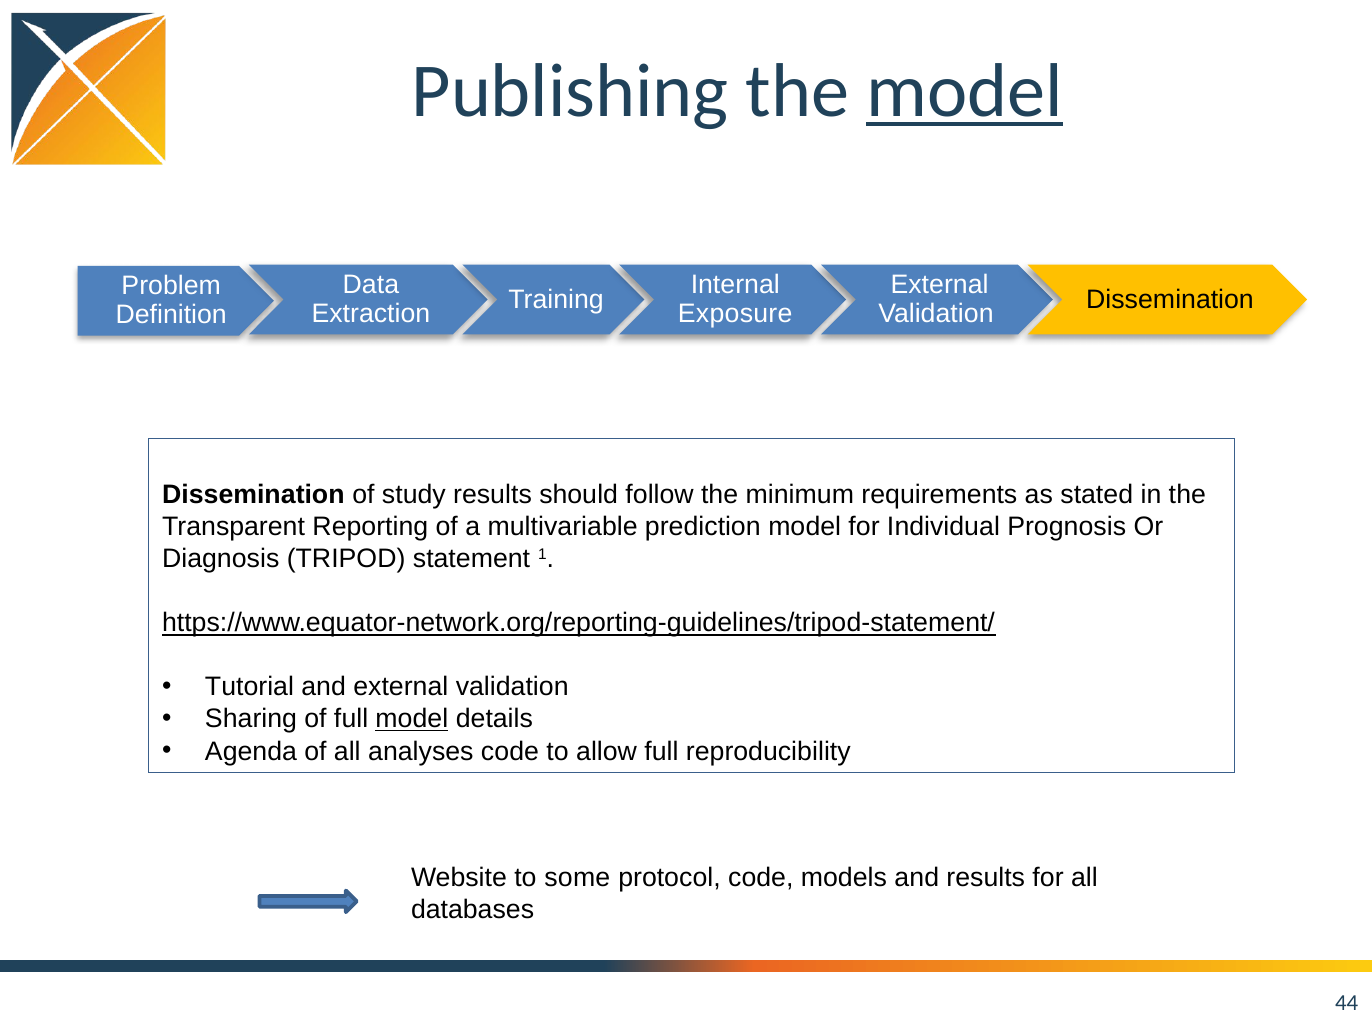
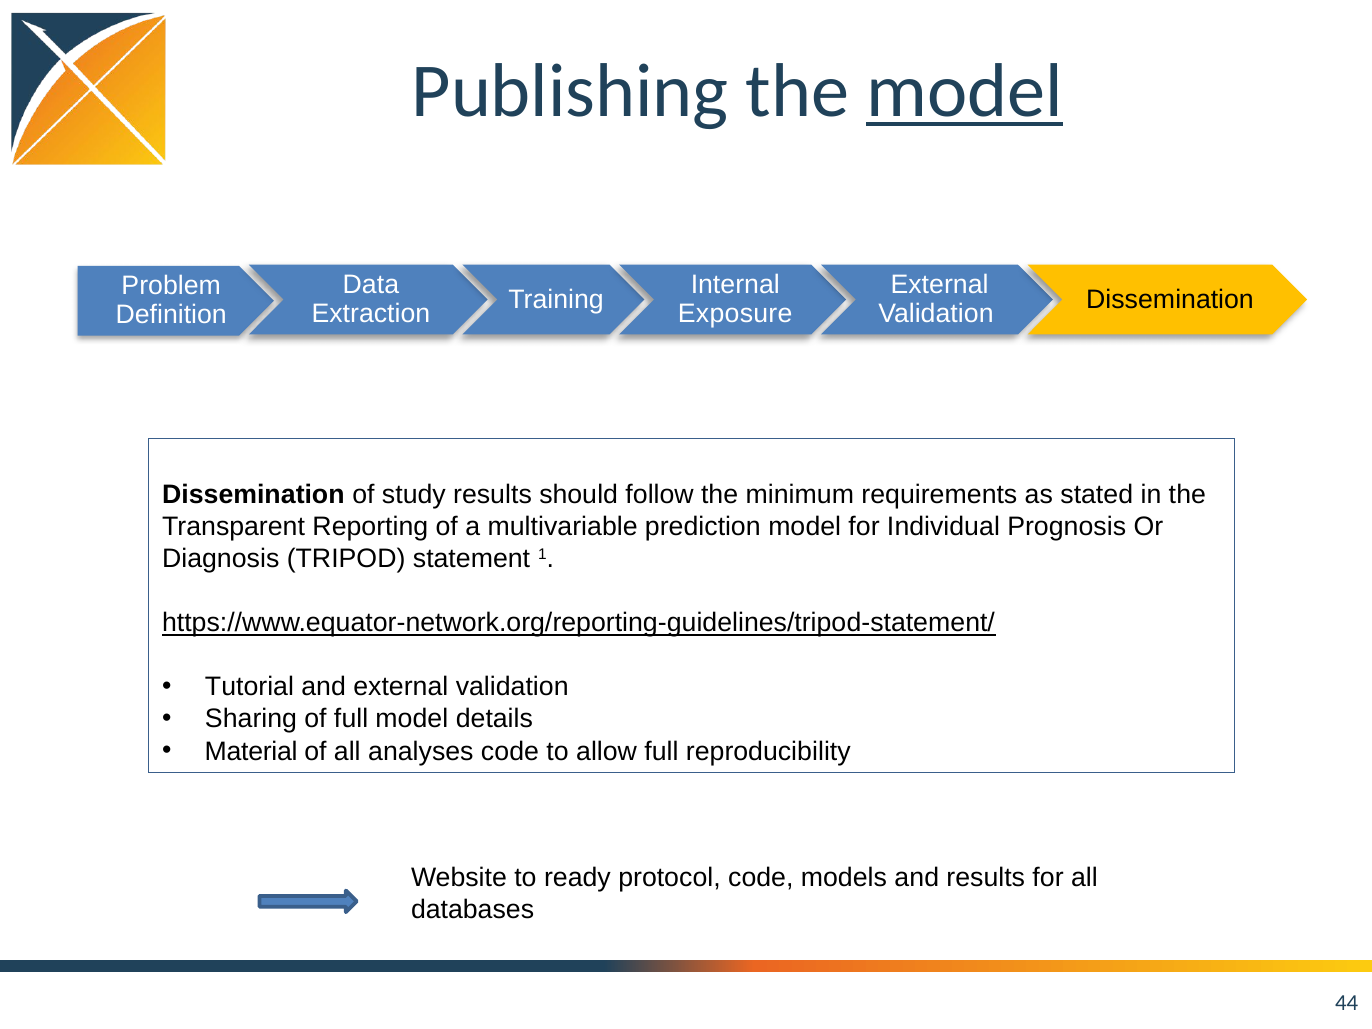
model underline: present -> none (412, 719)
Agenda: Agenda -> Material (251, 751)
some: some -> ready (577, 877)
